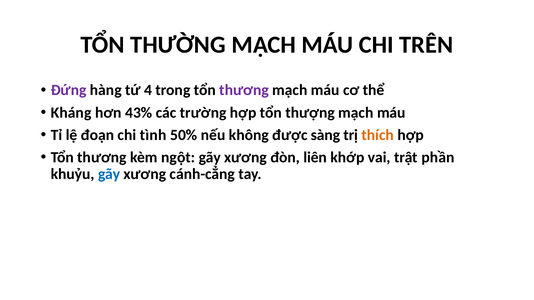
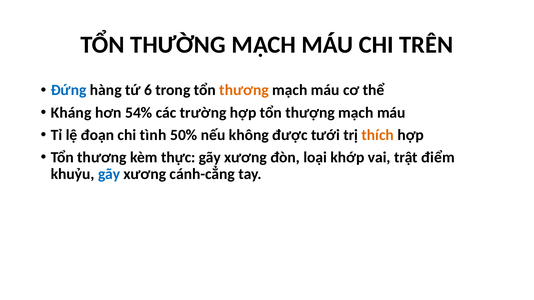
Đứng colour: purple -> blue (69, 90)
4: 4 -> 6 (148, 90)
thương colour: purple -> orange (244, 90)
43%: 43% -> 54% (139, 113)
sàng: sàng -> tưới (325, 135)
ngột: ngột -> thực (178, 157)
liên: liên -> loại (315, 157)
phần: phần -> điểm (438, 157)
